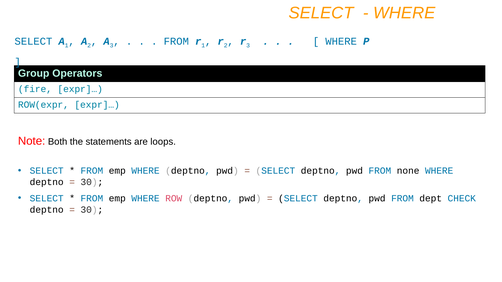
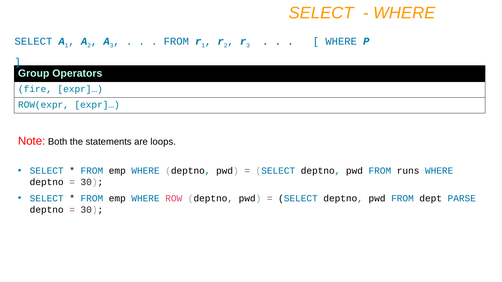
none: none -> runs (408, 171)
CHECK: CHECK -> PARSE (462, 199)
